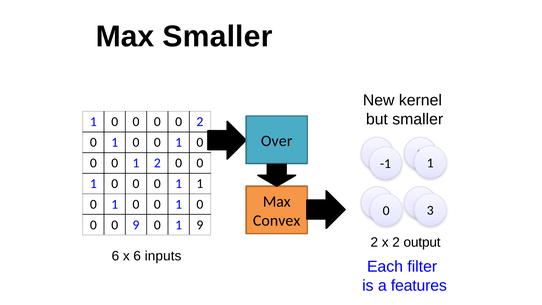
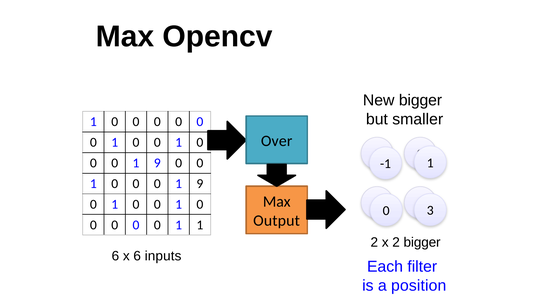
Max Smaller: Smaller -> Opencv (218, 36)
New kernel: kernel -> bigger (420, 100)
2: 2 -> 0 (200, 122)
2: 2 -> 9 (157, 163)
1: 1 -> 9 (200, 184)
Convex: Convex -> Output (277, 220)
9: 9 -> 0 (136, 225)
1 9: 9 -> 1 (200, 225)
2 output: output -> bigger (422, 242)
features: features -> position (419, 286)
